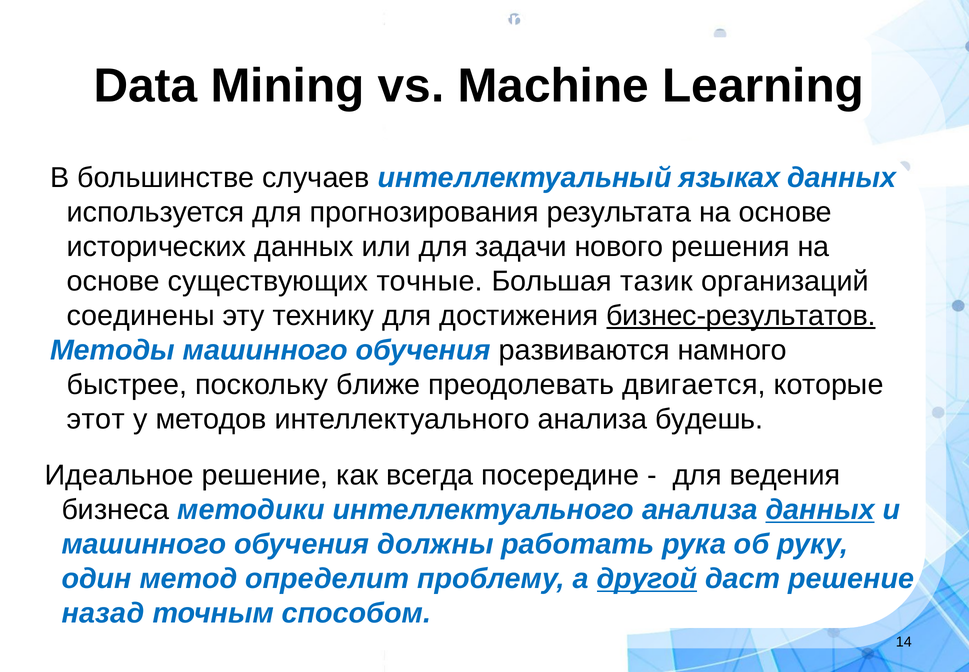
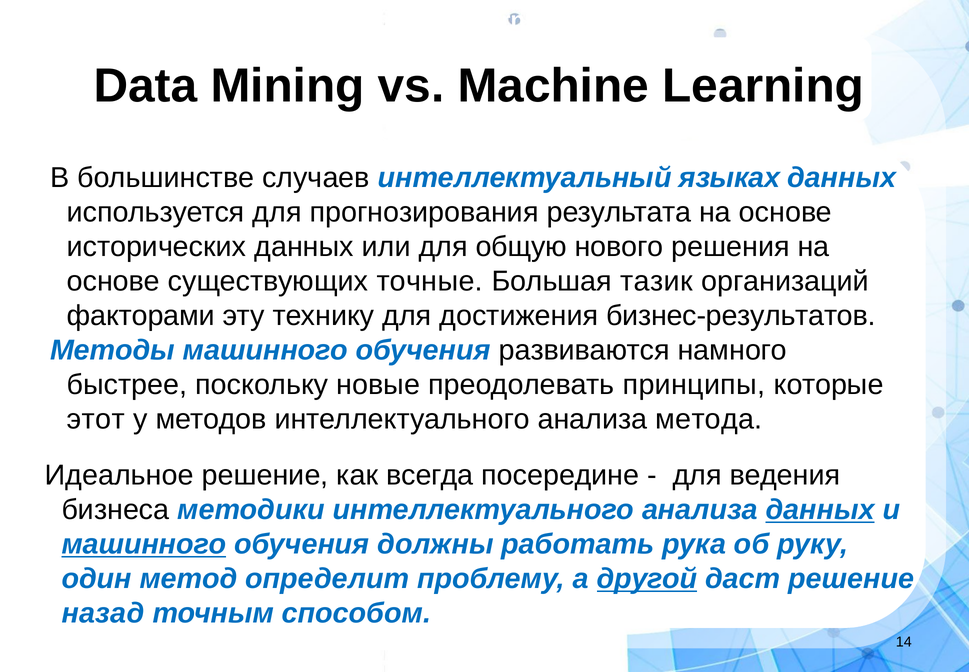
задачи: задачи -> общую (521, 247)
соединены: соединены -> факторами (141, 316)
бизнес-результатов underline: present -> none (741, 316)
ближе: ближе -> новые (378, 385)
двигается: двигается -> принципы (694, 385)
будешь: будешь -> метода (709, 419)
машинного underline: none -> present (144, 544)
